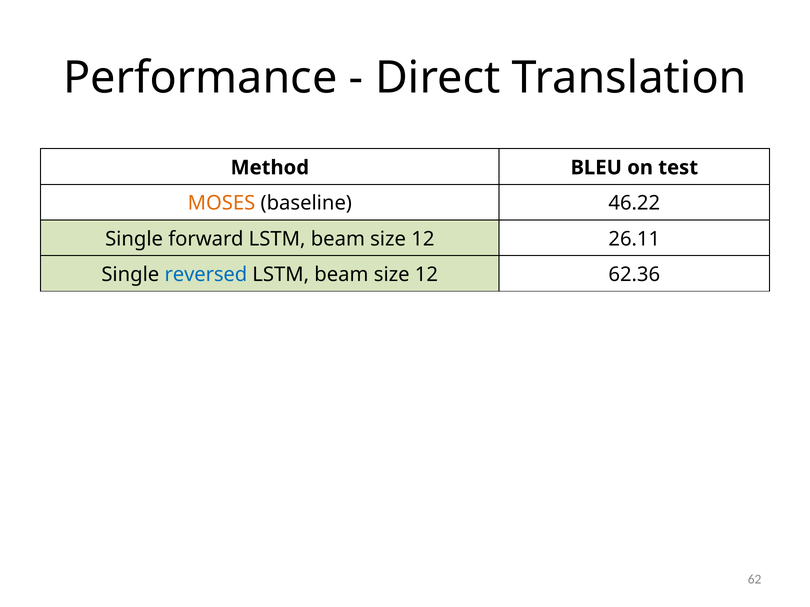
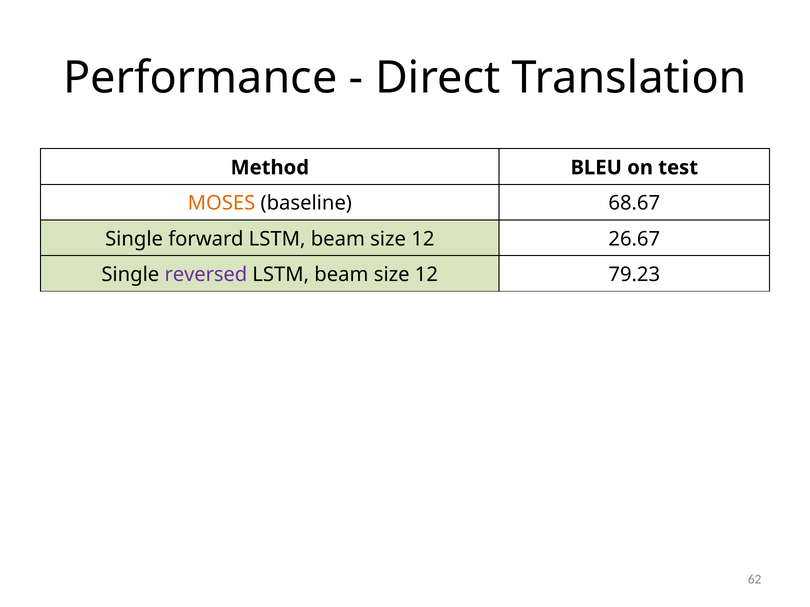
46.22: 46.22 -> 68.67 (634, 203)
26.11: 26.11 -> 26.67 (634, 239)
reversed colour: blue -> purple (206, 275)
62.36: 62.36 -> 79.23 (634, 275)
